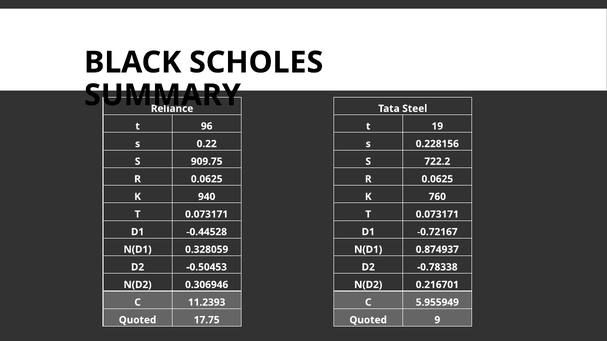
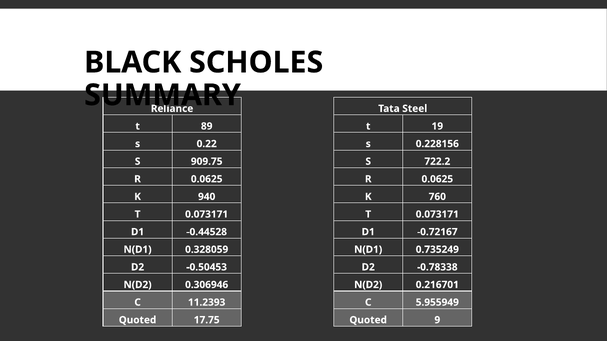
96: 96 -> 89 (207, 126)
0.874937: 0.874937 -> 0.735249 (437, 250)
